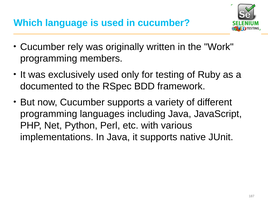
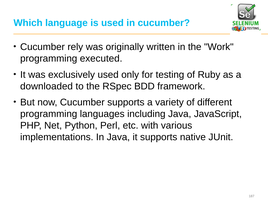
members: members -> executed (101, 59)
documented: documented -> downloaded (47, 86)
